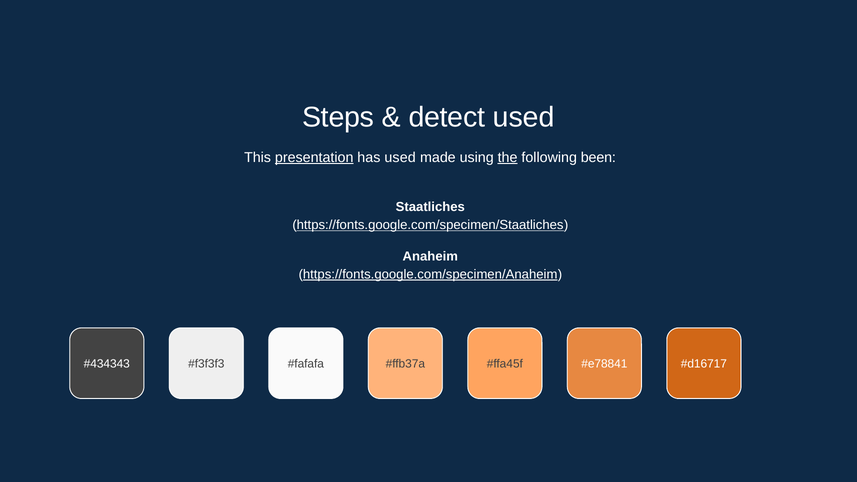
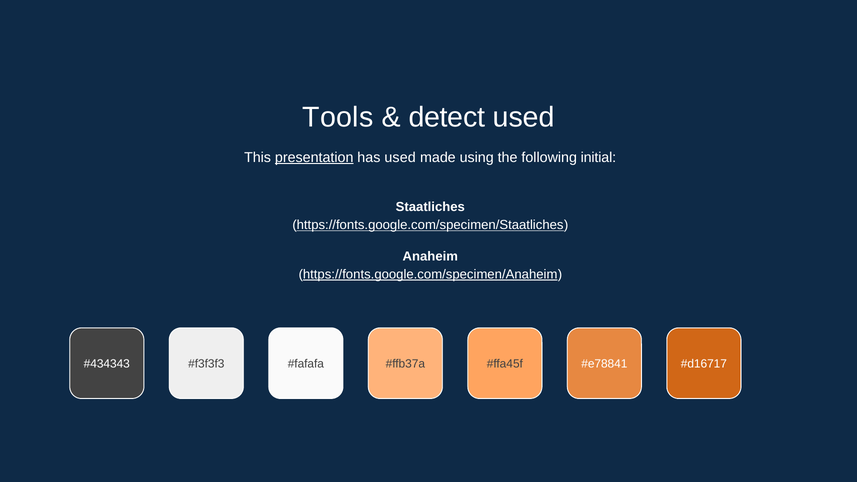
Steps: Steps -> Tools (338, 117)
the underline: present -> none (508, 157)
been: been -> initial (598, 157)
